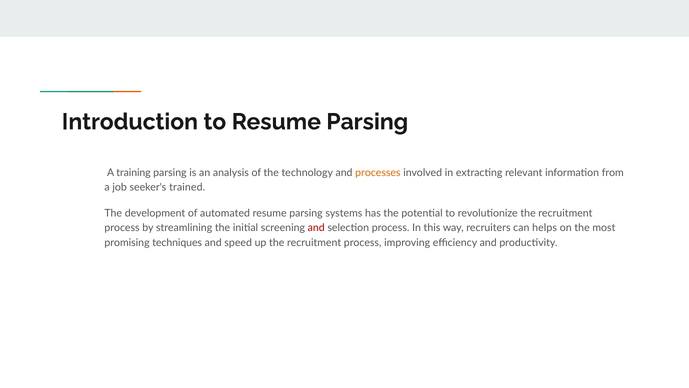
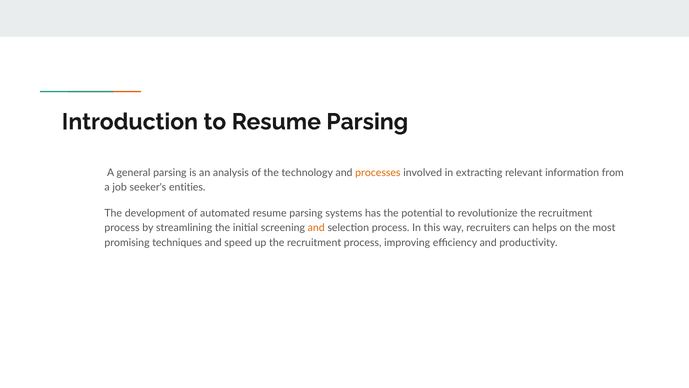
training: training -> general (133, 173)
trained: trained -> entities (187, 187)
and colour: red -> orange (316, 228)
